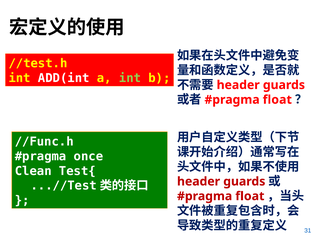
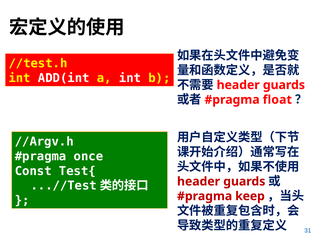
int colour: light green -> white (130, 78)
//Func.h: //Func.h -> //Argv.h (44, 142)
Clean: Clean -> Const (33, 171)
float: float -> keep (250, 196)
